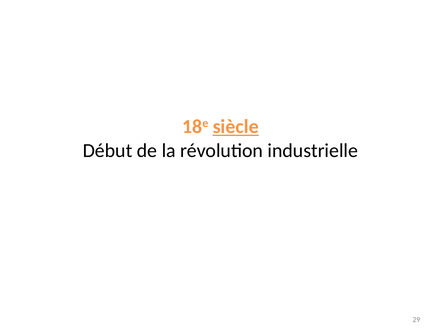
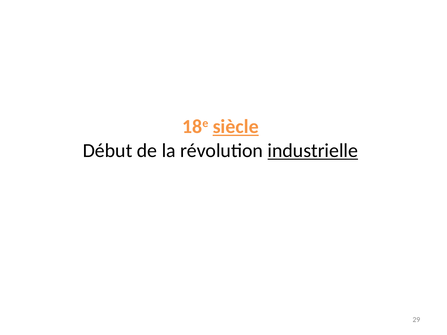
industrielle underline: none -> present (313, 151)
